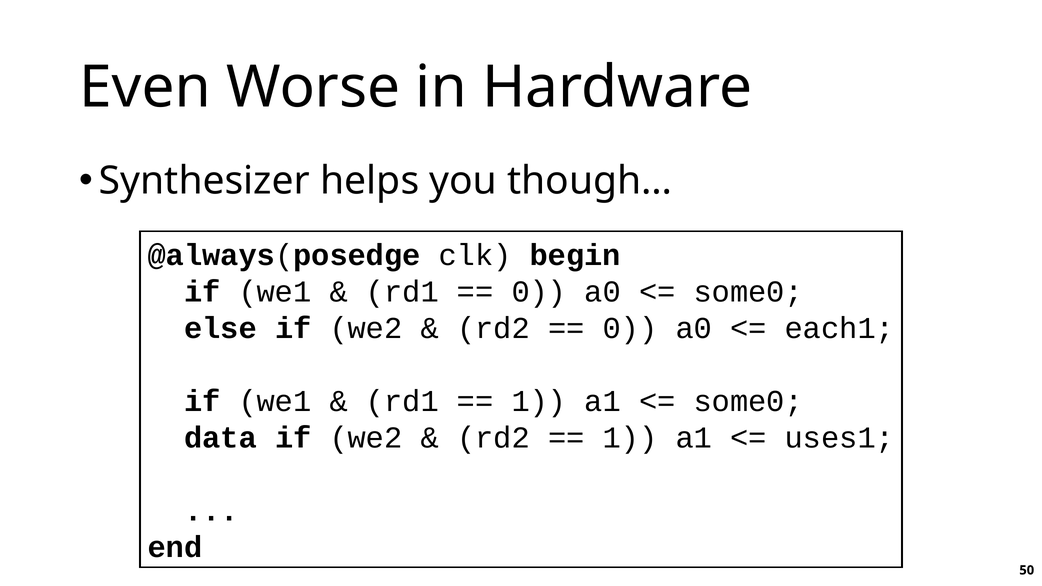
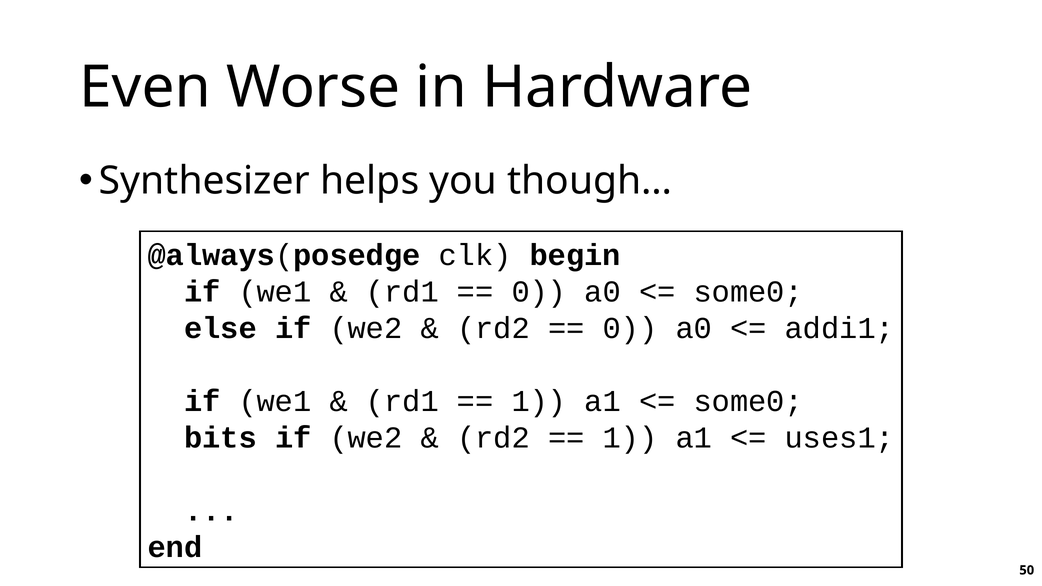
each1: each1 -> addi1 (839, 328)
data: data -> bits (220, 438)
